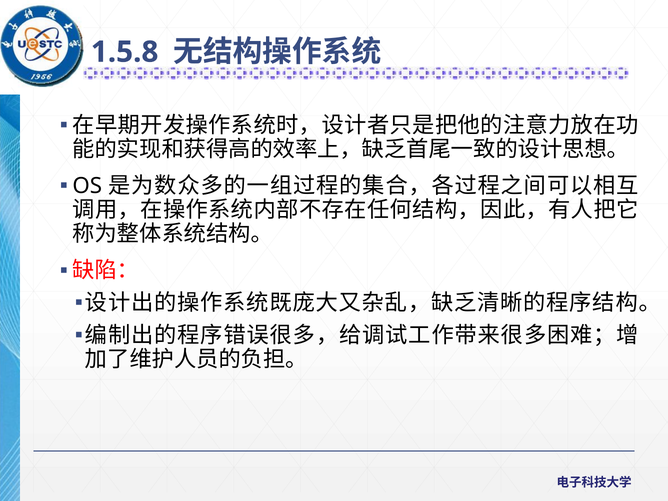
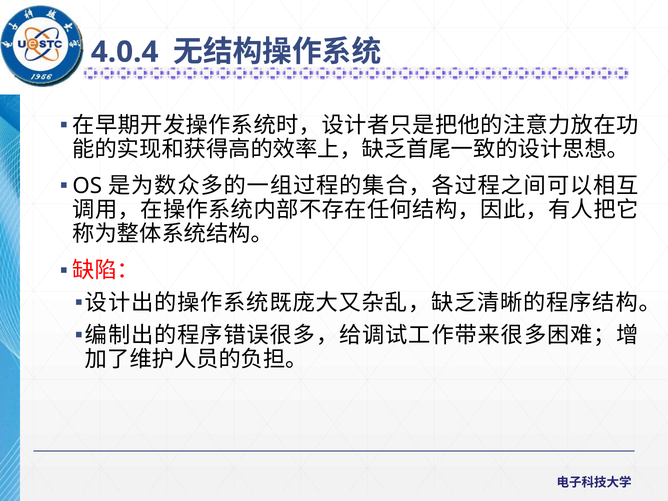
1.5.8: 1.5.8 -> 4.0.4 (125, 52)
